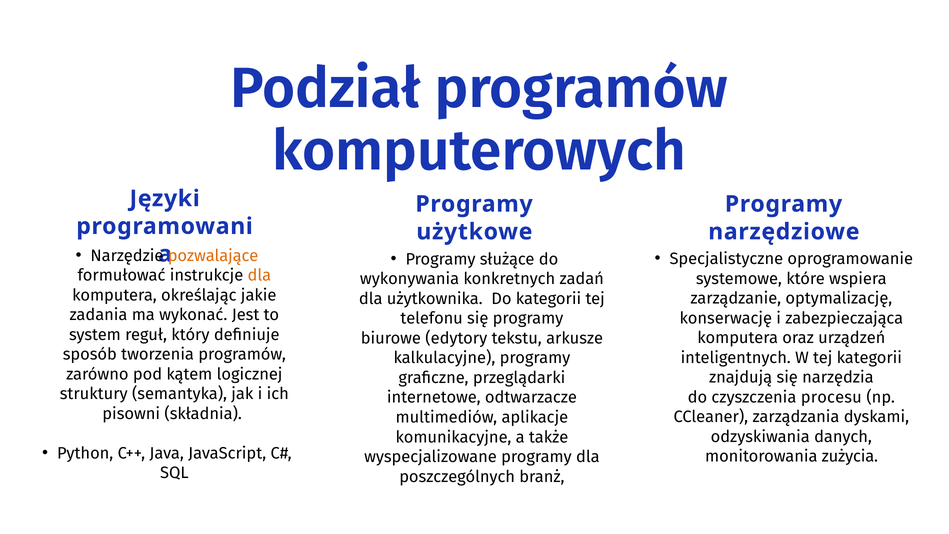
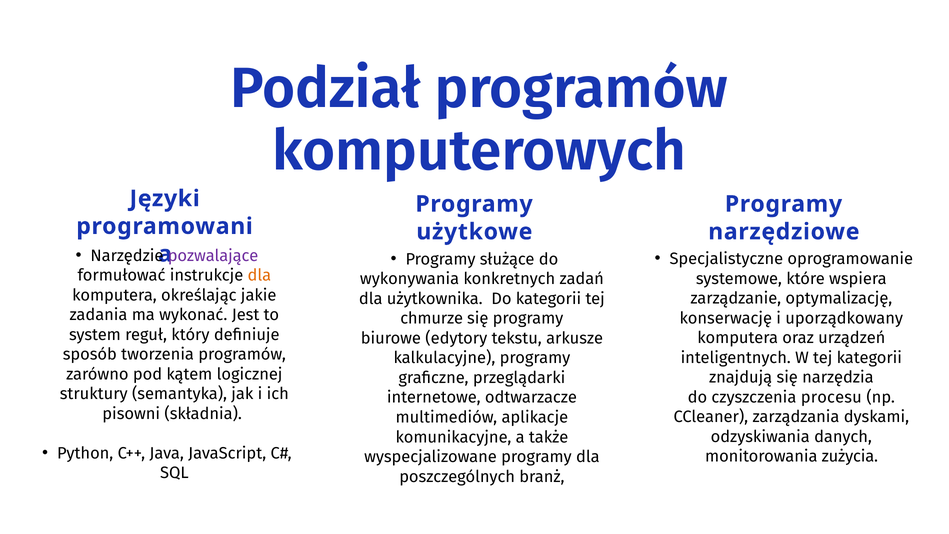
pozwalające colour: orange -> purple (213, 255)
zabezpieczająca: zabezpieczająca -> uporządkowany (844, 318)
telefonu: telefonu -> chmurze (432, 318)
